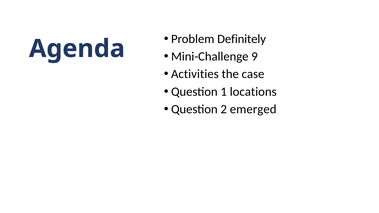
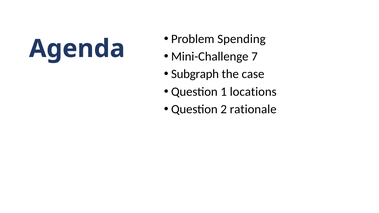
Definitely: Definitely -> Spending (241, 39)
9: 9 -> 7 (255, 56)
Activities: Activities -> Subgraph (195, 74)
emerged: emerged -> rationale (253, 109)
